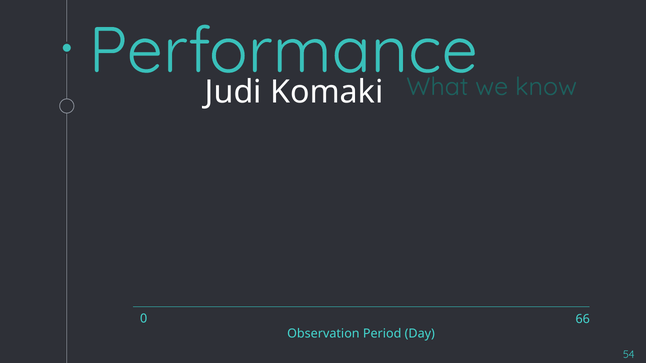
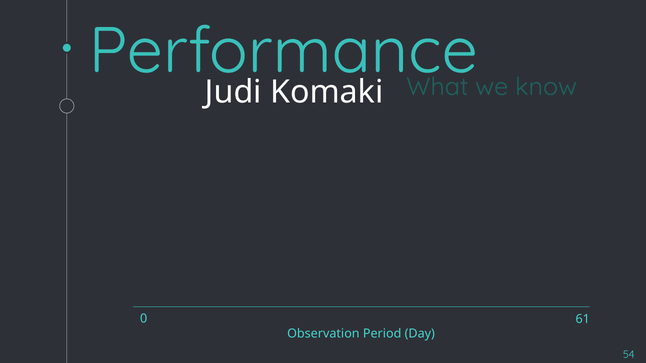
66: 66 -> 61 (583, 319)
